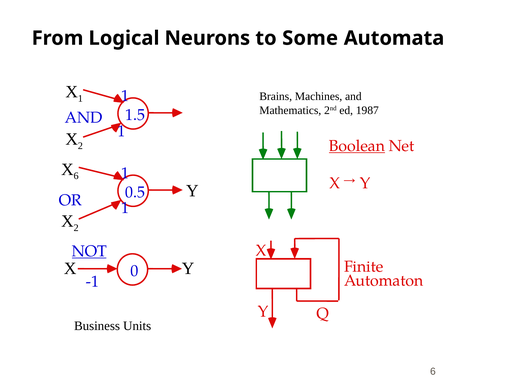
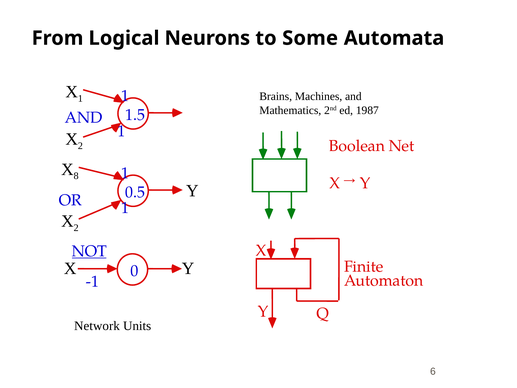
Boolean underline: present -> none (357, 146)
X 6: 6 -> 8 (76, 176)
Business: Business -> Network (97, 326)
